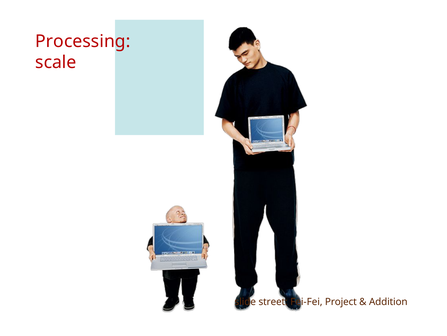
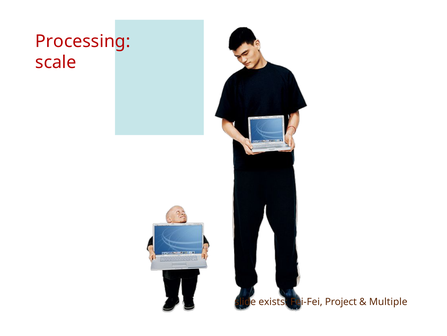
street: street -> exists (273, 301)
Addition: Addition -> Multiple (388, 301)
